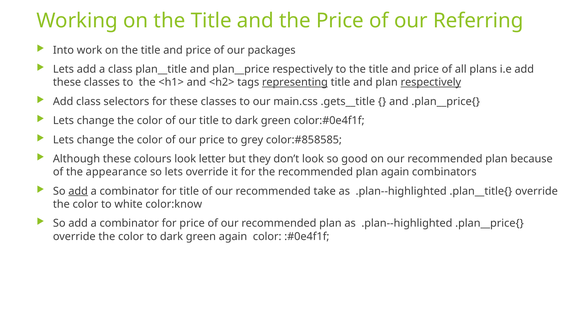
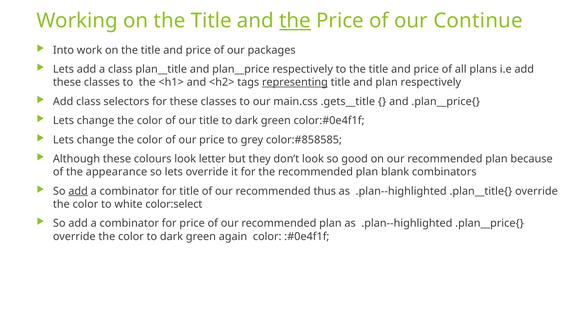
the underline: none -> present (295, 21)
Referring: Referring -> Continue (478, 21)
respectively underline: present -> none (431, 82)
plan again: again -> blank (395, 172)
take: take -> thus (325, 191)
color:know: color:know -> color:select (174, 204)
